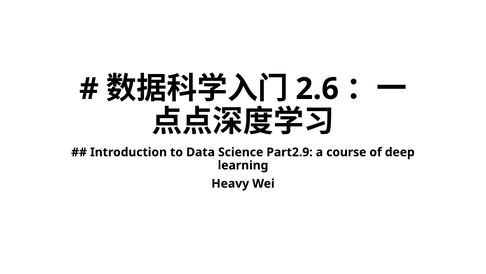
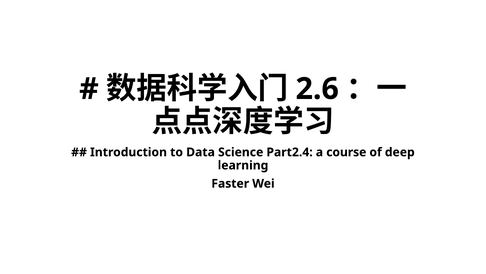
Part2.9: Part2.9 -> Part2.4 (290, 152)
Heavy: Heavy -> Faster (230, 183)
